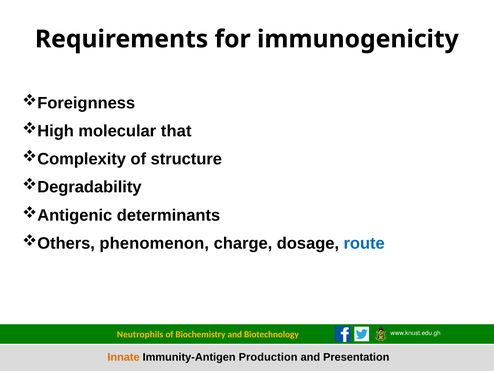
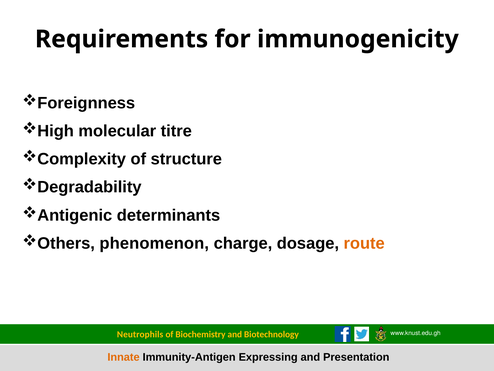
that: that -> titre (176, 131)
route colour: blue -> orange (364, 243)
Production: Production -> Expressing (268, 357)
